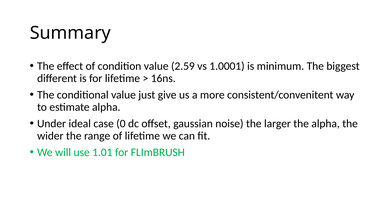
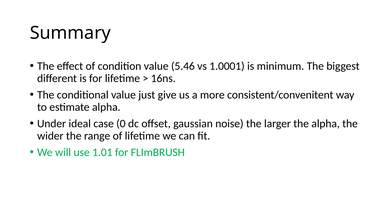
2.59: 2.59 -> 5.46 (183, 66)
